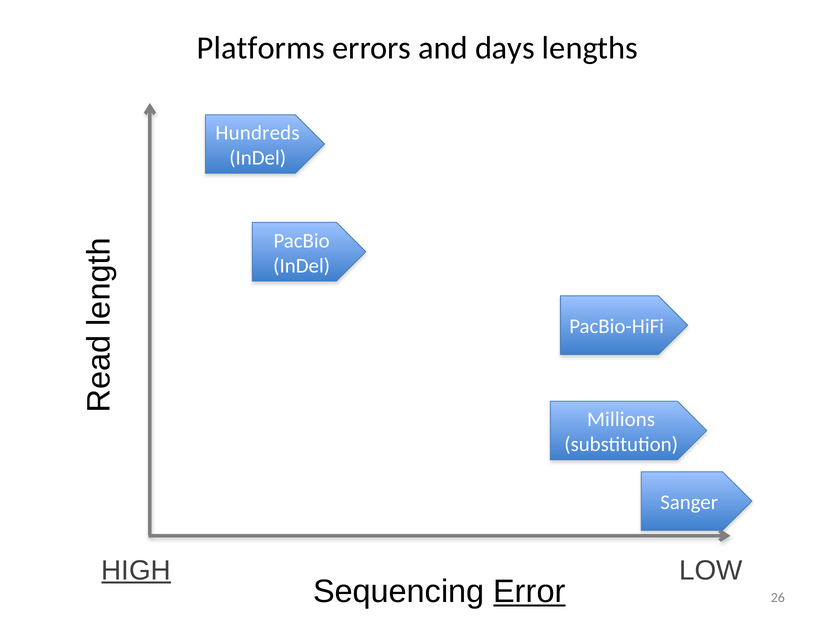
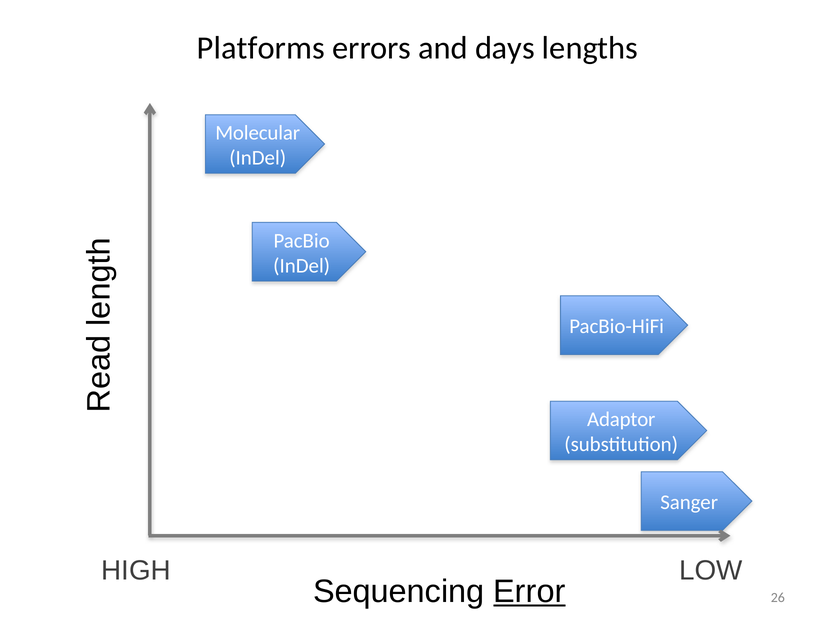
Hundreds: Hundreds -> Molecular (258, 133)
Millions: Millions -> Adaptor (621, 420)
HIGH underline: present -> none (136, 571)
